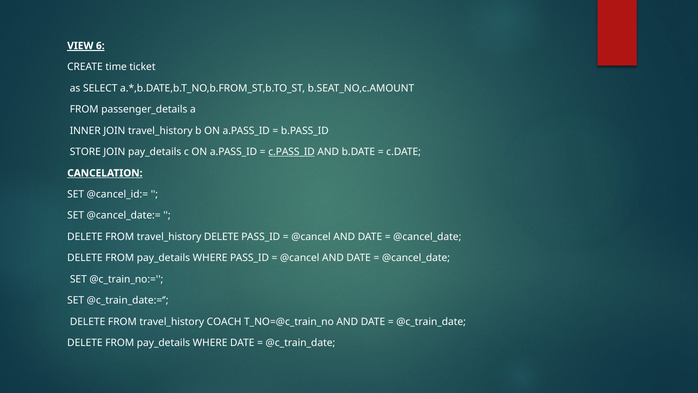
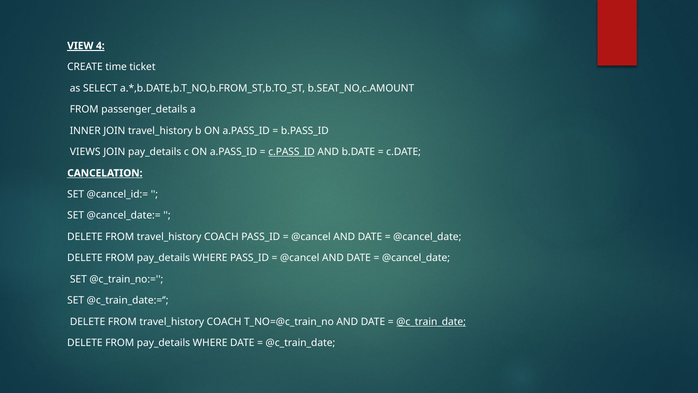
6: 6 -> 4 (100, 46)
STORE: STORE -> VIEWS (85, 152)
DELETE: DELETE -> COACH (221, 237)
@c_train_date underline: none -> present (431, 321)
